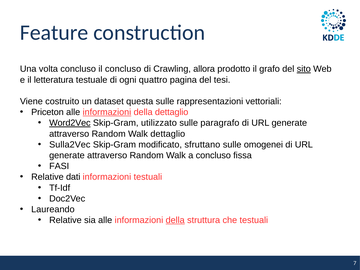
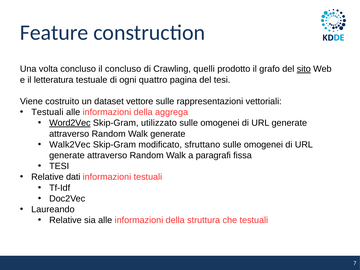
allora: allora -> quelli (204, 69)
questa: questa -> vettore (140, 101)
Priceton: Priceton -> Testuali (47, 112)
informazioni underline: present -> none (107, 112)
della dettaglio: dettaglio -> aggrega (172, 112)
paragrafo: paragrafo -> omogenei (220, 123)
Walk dettaglio: dettaglio -> generate (168, 134)
Sulla2Vec: Sulla2Vec -> Walk2Vec (70, 145)
a concluso: concluso -> paragrafi (213, 155)
FASI: FASI -> TESI (59, 166)
della underline: present -> none (175, 220)
